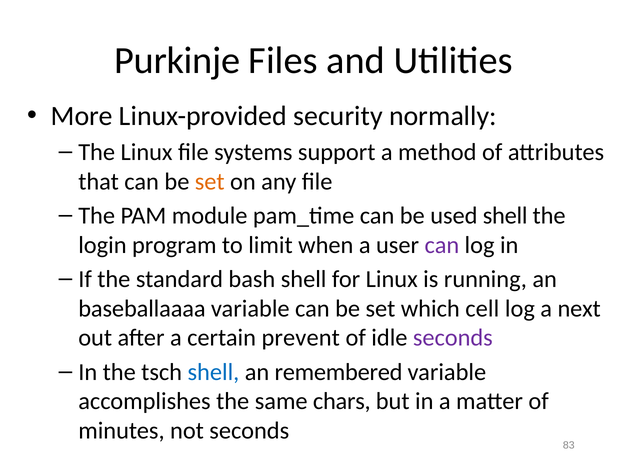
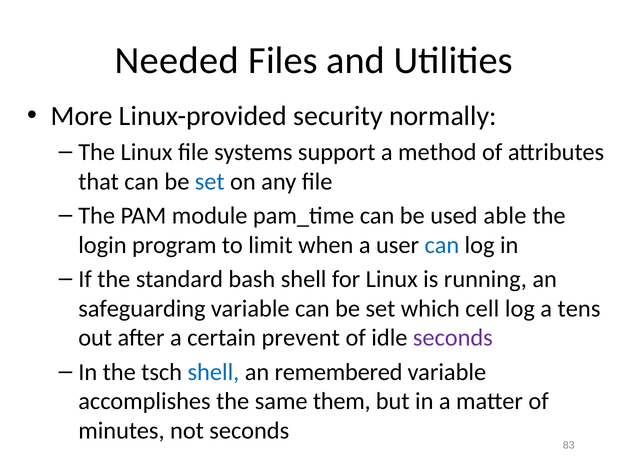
Purkinje: Purkinje -> Needed (177, 61)
set colour: orange -> blue (210, 181)
used shell: shell -> able (505, 216)
can colour: purple -> blue (442, 245)
baseballaaaa: baseballaaaa -> safeguarding (142, 309)
next: next -> tens (579, 309)
chars: chars -> them (342, 401)
